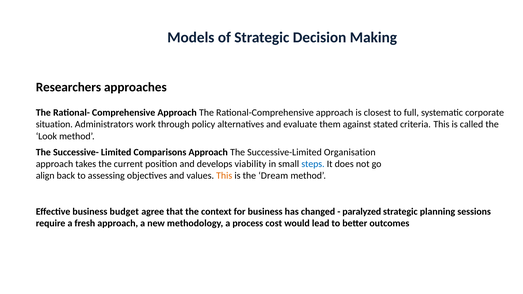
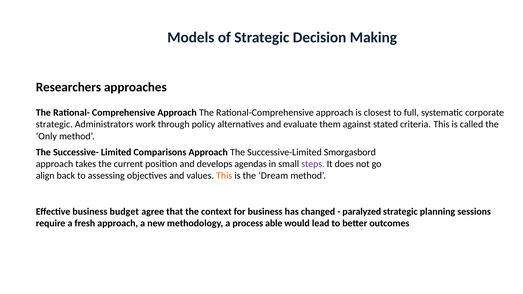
situation: situation -> strategic (54, 124)
Look: Look -> Only (46, 136)
Organisation: Organisation -> Smorgasbord (350, 152)
viability: viability -> agendas (251, 164)
steps colour: blue -> purple (313, 164)
cost: cost -> able (274, 223)
